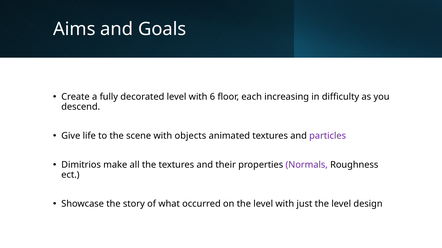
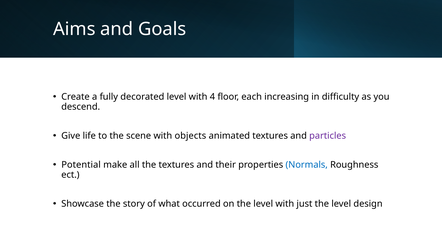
6: 6 -> 4 (212, 97)
Dimitrios: Dimitrios -> Potential (81, 165)
Normals colour: purple -> blue (307, 165)
